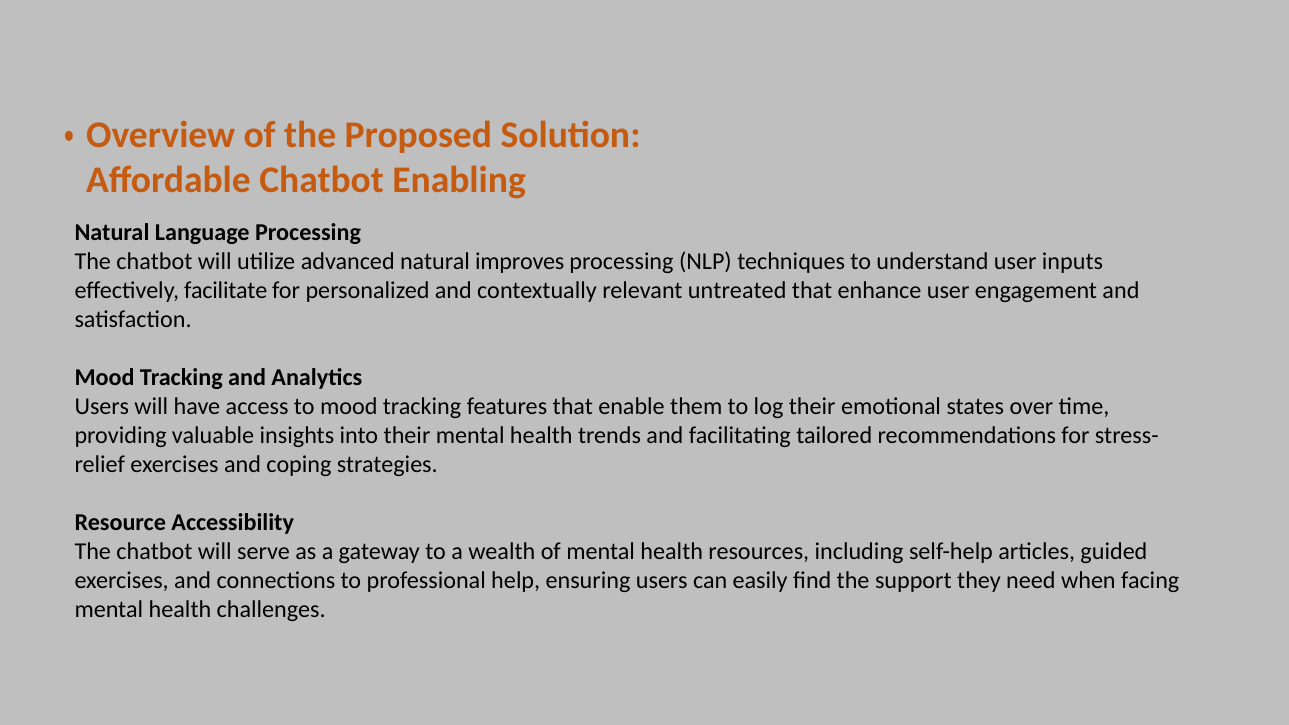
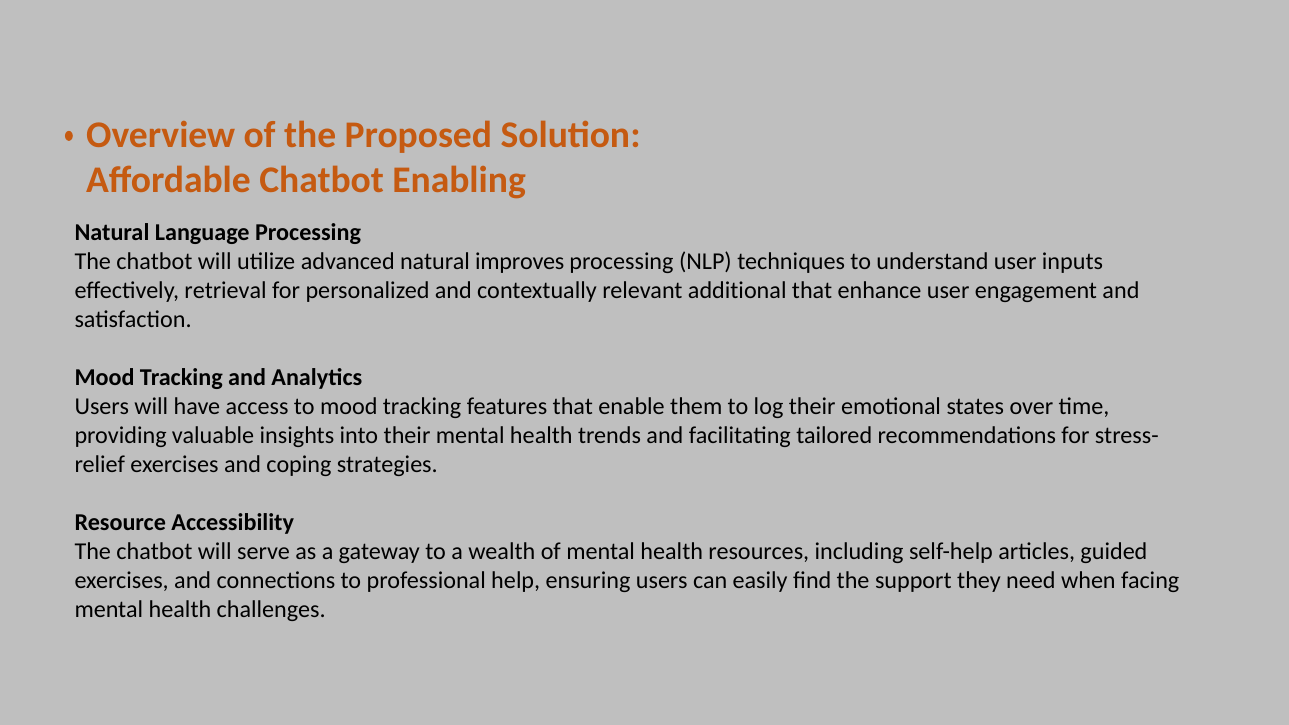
facilitate: facilitate -> retrieval (226, 290)
untreated: untreated -> additional (737, 290)
